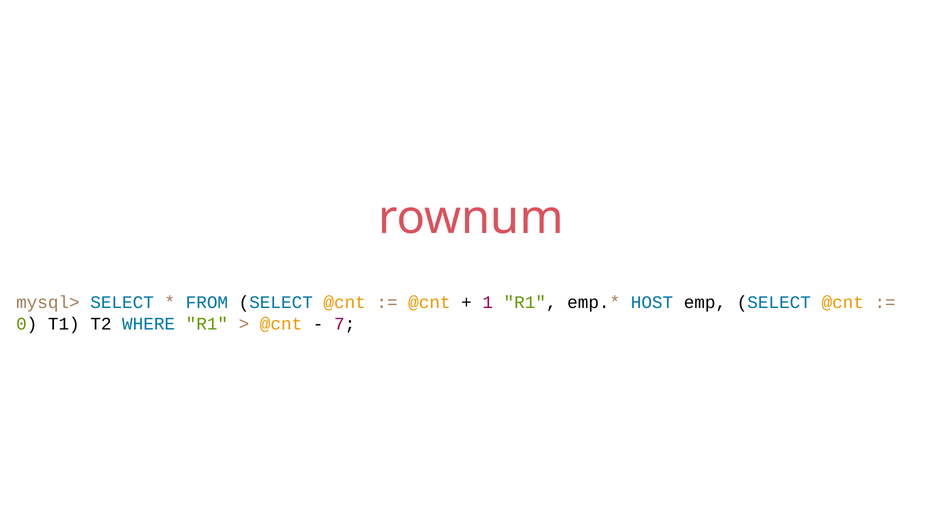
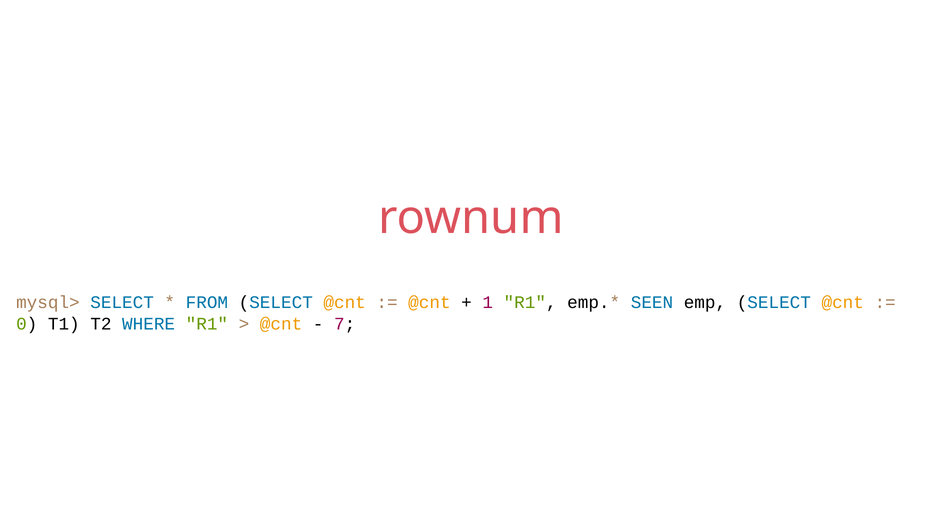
HOST: HOST -> SEEN (652, 302)
